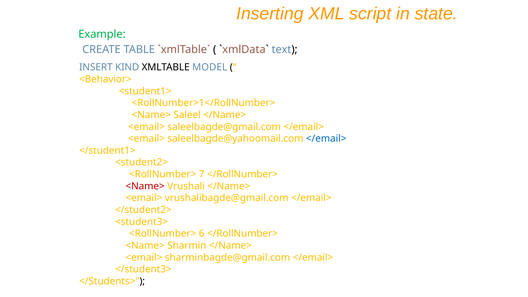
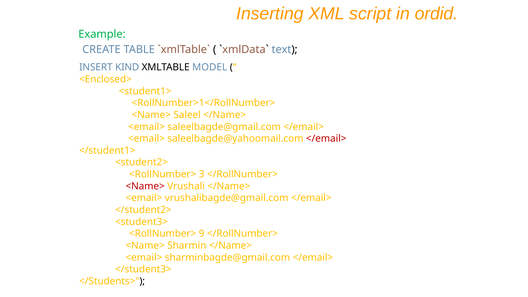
state: state -> ordid (436, 14)
<Behavior>: <Behavior> -> <Enclosed> (105, 79)
</email> colour: blue -> red (326, 139)
7: 7 -> 3 (202, 174)
6: 6 -> 9 (202, 234)
